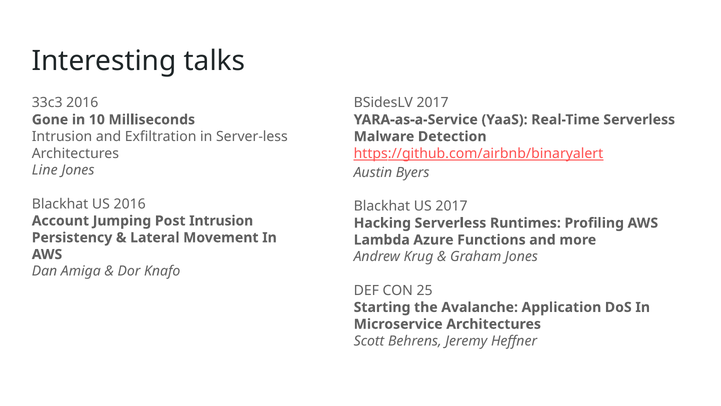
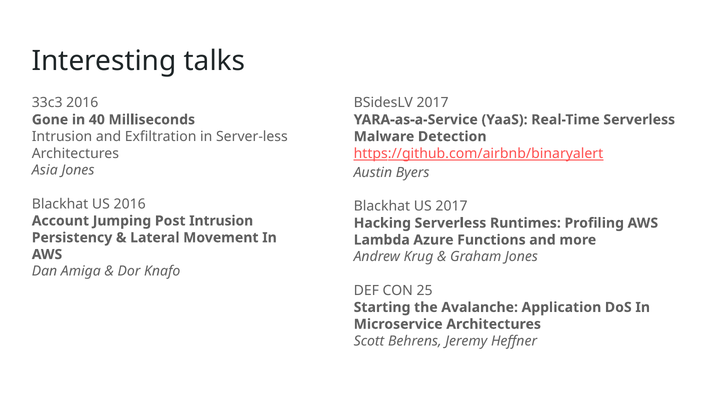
10: 10 -> 40 (97, 120)
Line: Line -> Asia (45, 170)
